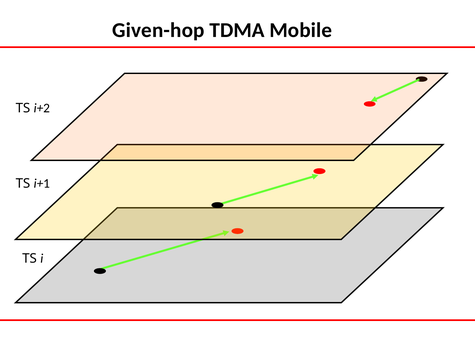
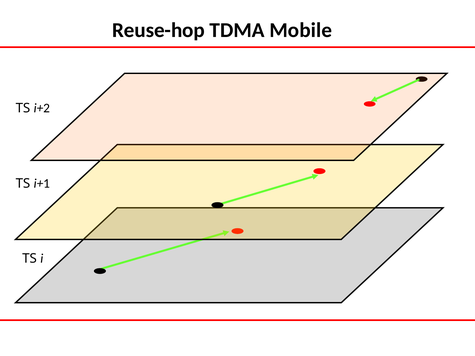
Given-hop: Given-hop -> Reuse-hop (159, 30)
